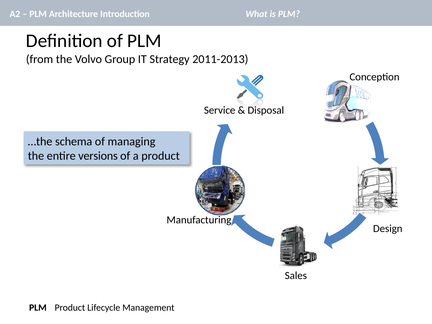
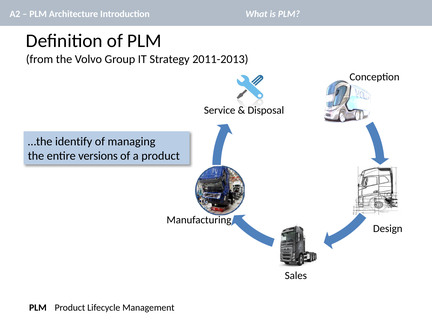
schema: schema -> identify (74, 142)
